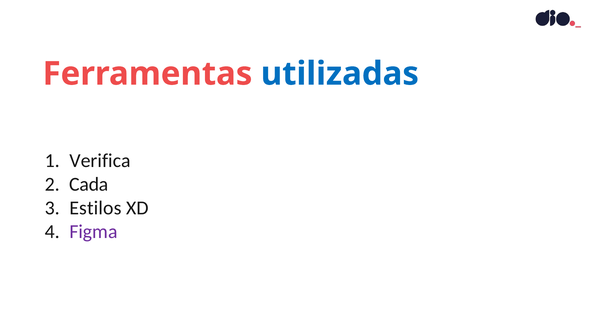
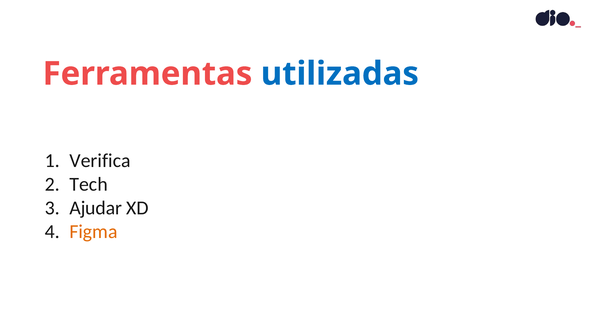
Cada: Cada -> Tech (89, 185)
Estilos: Estilos -> Ajudar (96, 208)
Figma colour: purple -> orange (93, 232)
